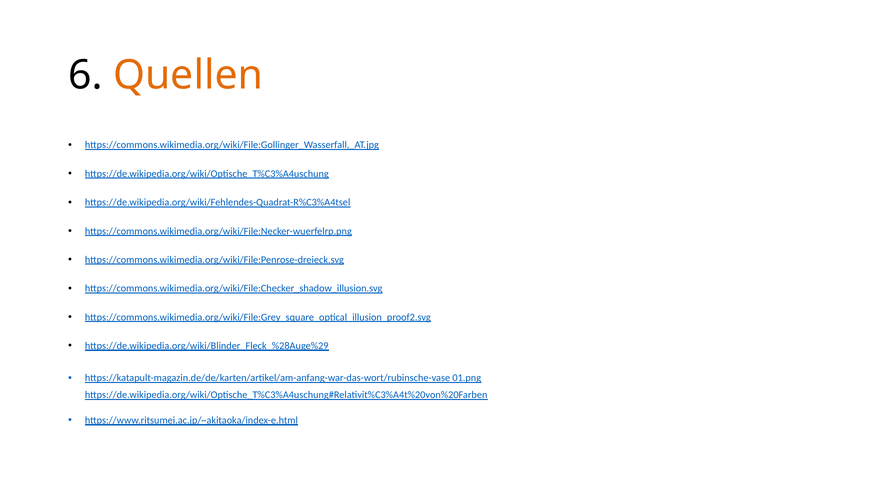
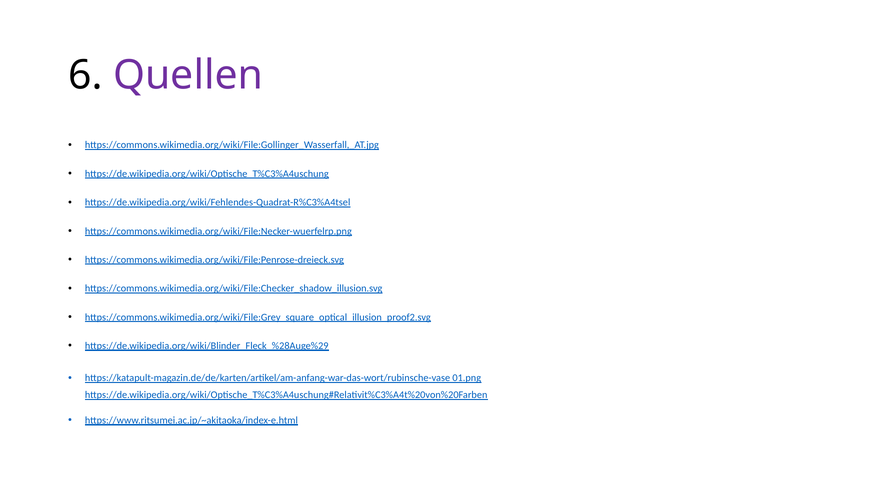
Quellen colour: orange -> purple (188, 75)
